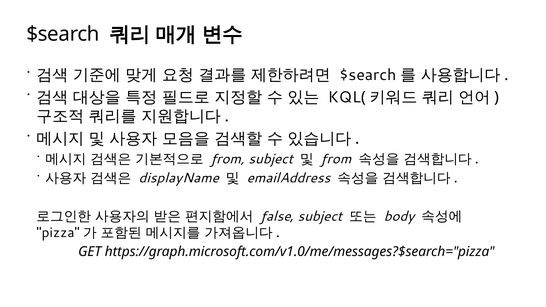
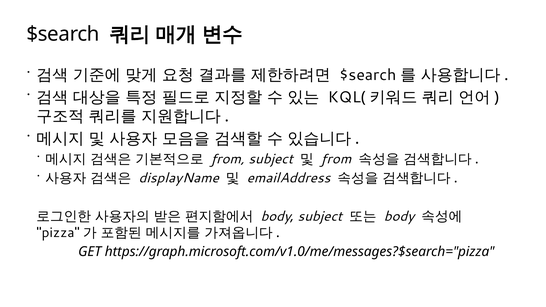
false: false -> body (276, 216)
